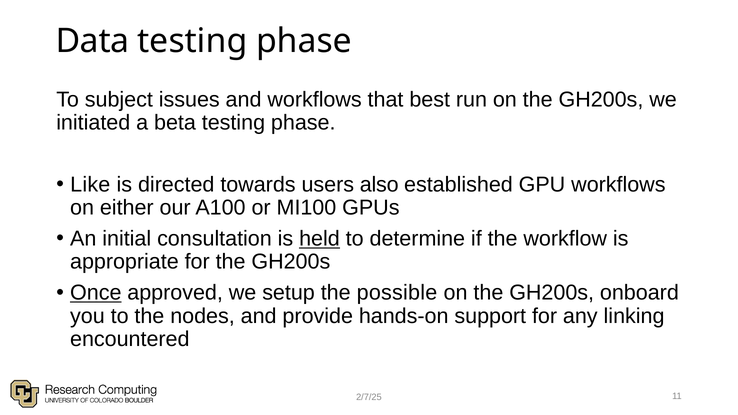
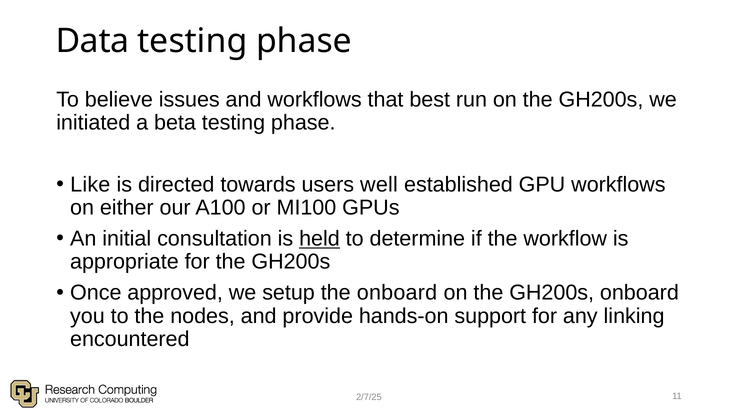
subject: subject -> believe (119, 100)
also: also -> well (379, 185)
Once underline: present -> none (96, 293)
the possible: possible -> onboard (397, 293)
